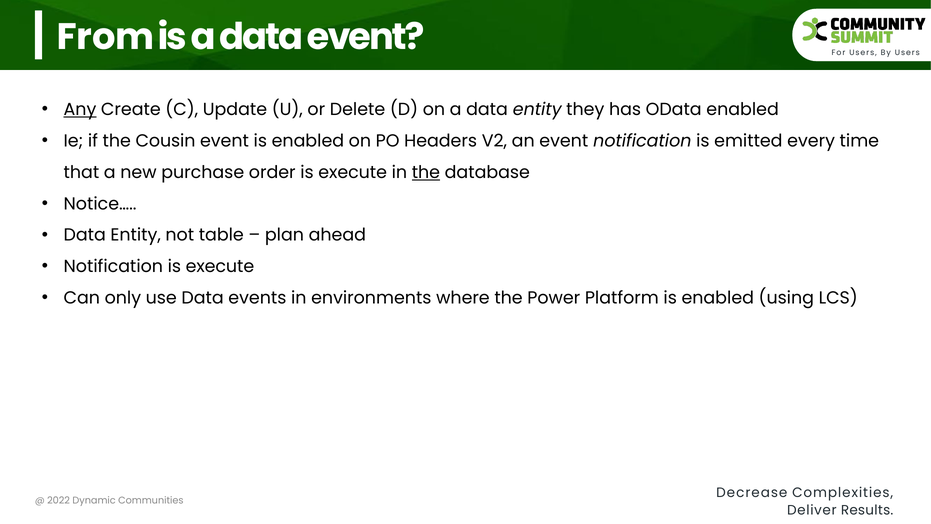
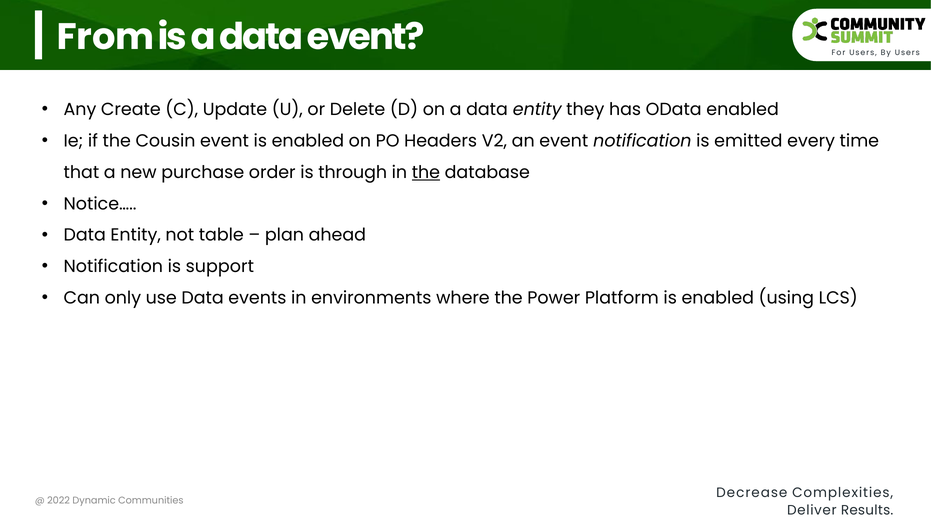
Any underline: present -> none (80, 109)
order is execute: execute -> through (353, 172)
Notification is execute: execute -> support (220, 266)
